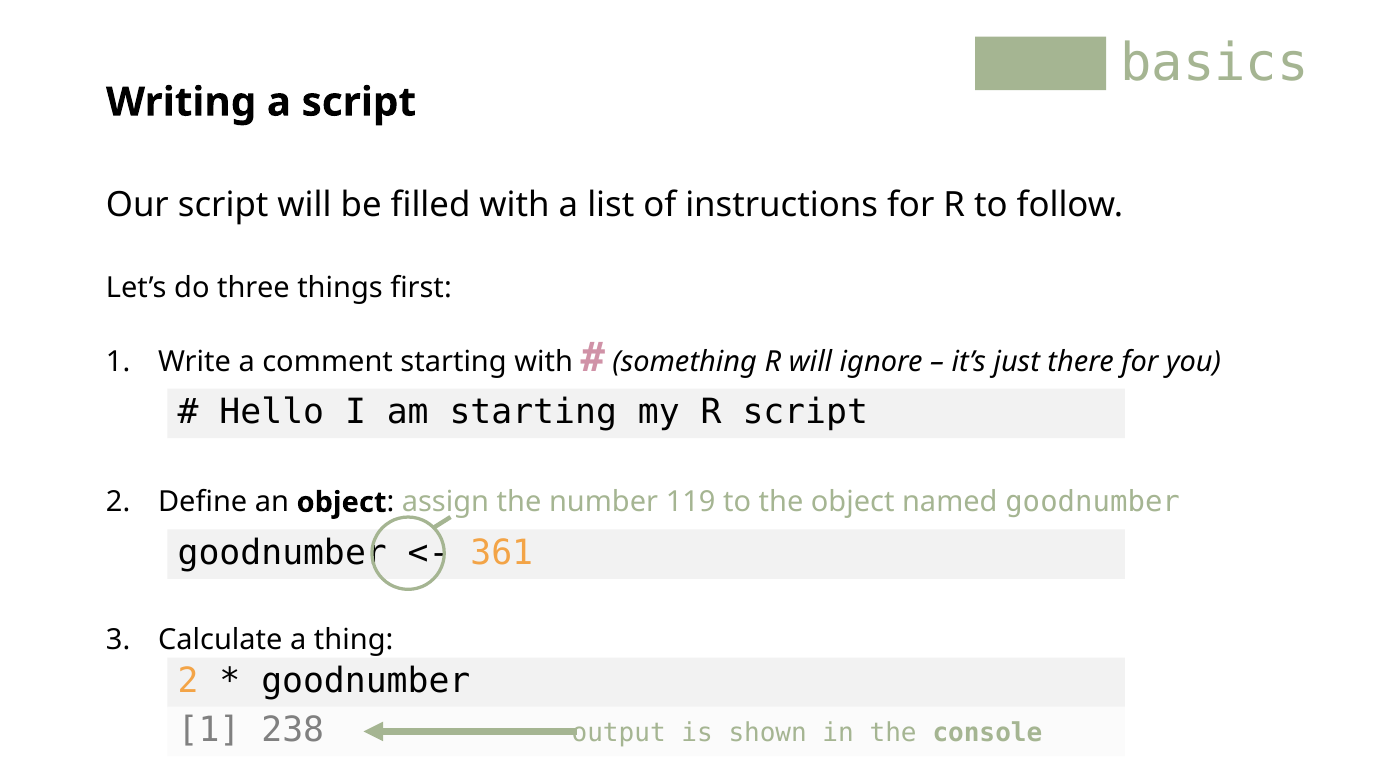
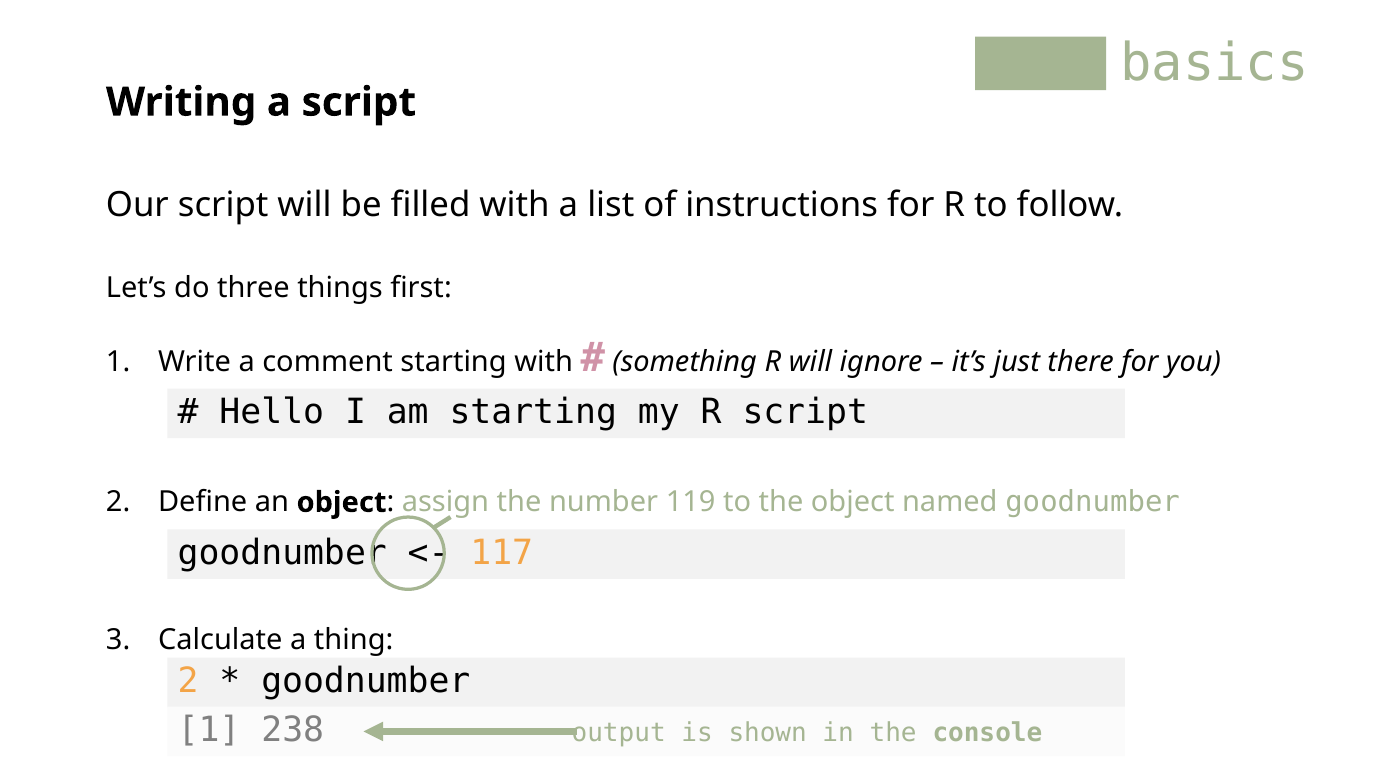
361: 361 -> 117 (502, 553)
